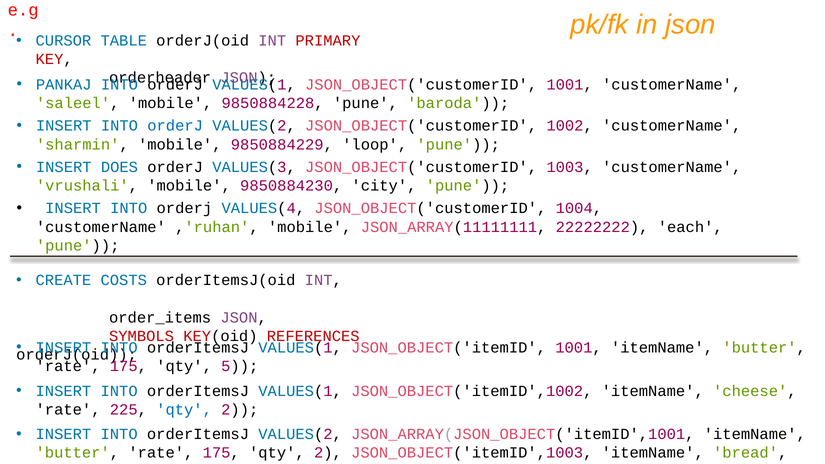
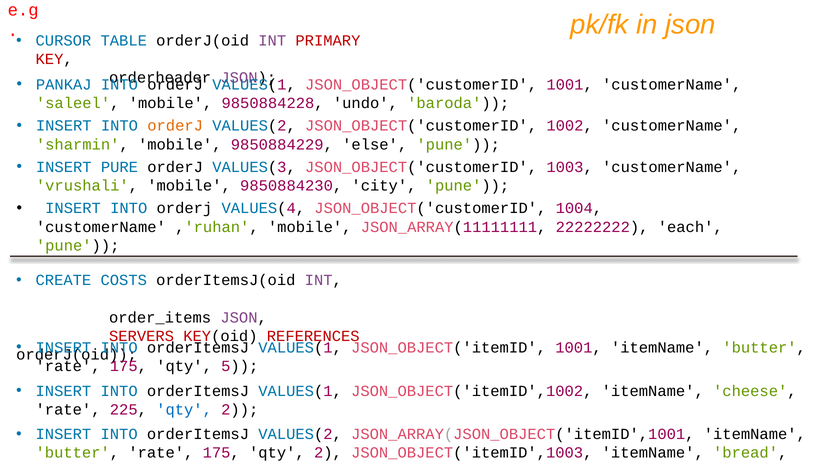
9850884228 pune: pune -> undo (365, 103)
orderJ colour: blue -> orange (175, 126)
loop: loop -> else (375, 144)
DOES: DOES -> PURE (119, 167)
SYMBOLS: SYMBOLS -> SERVERS (142, 336)
